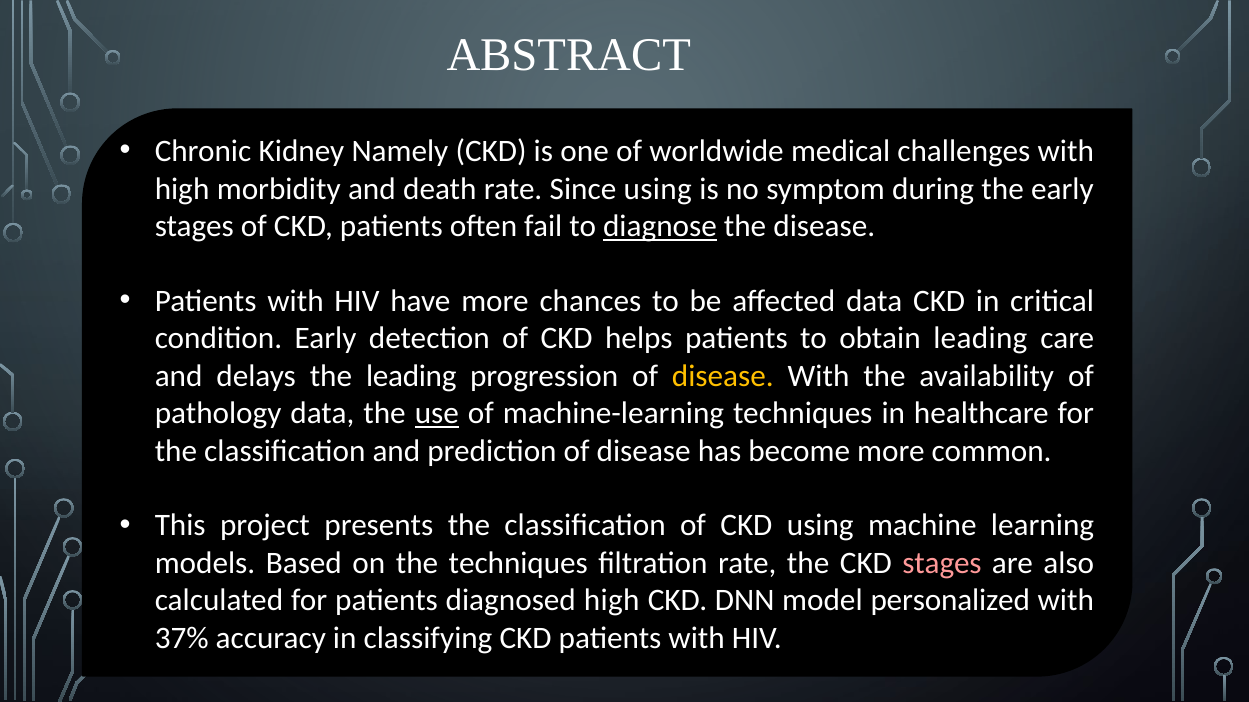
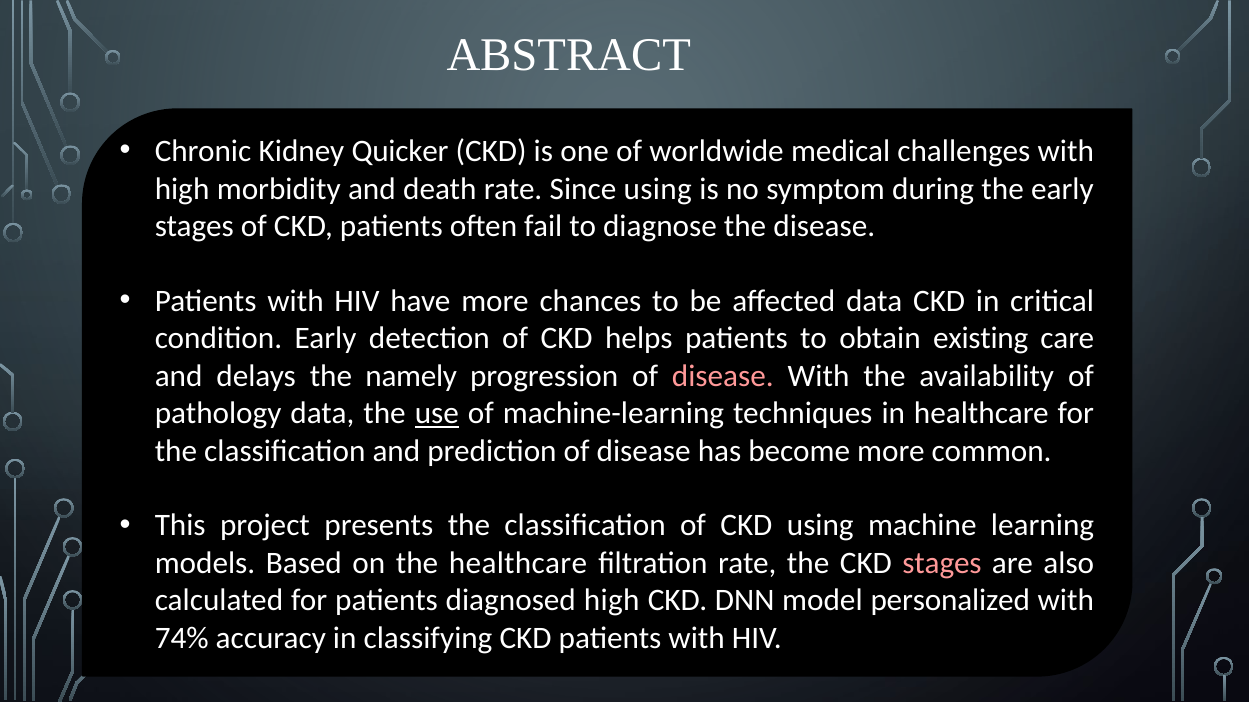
Namely: Namely -> Quicker (400, 151)
diagnose underline: present -> none (660, 226)
obtain leading: leading -> existing (981, 339)
the leading: leading -> namely (411, 376)
disease colour: yellow -> pink (723, 376)
the techniques: techniques -> healthcare (518, 564)
37%: 37% -> 74% (182, 639)
